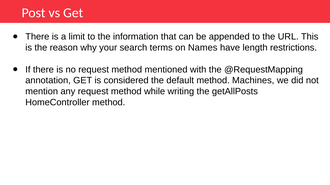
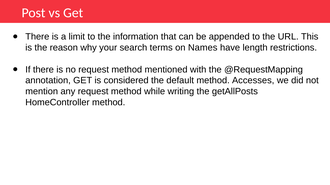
Machines: Machines -> Accesses (253, 81)
